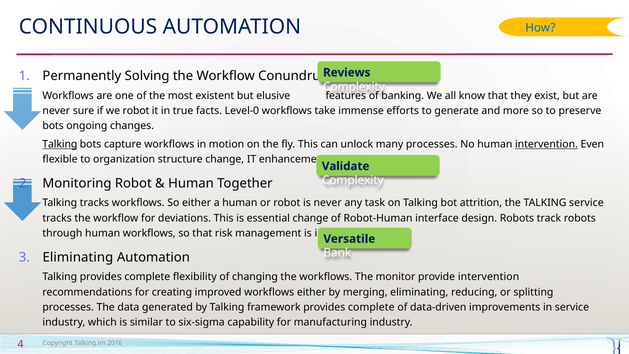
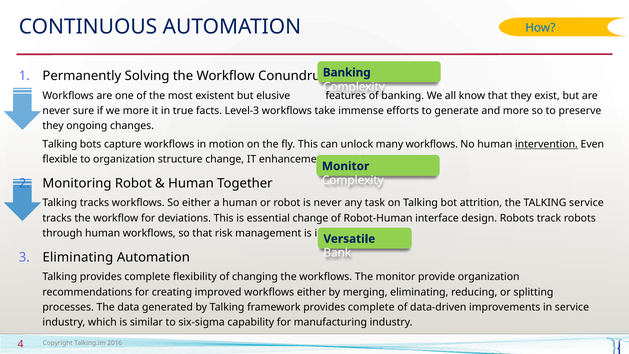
Reviews: Reviews -> Banking (347, 72)
we robot: robot -> more (136, 111)
Level-0: Level-0 -> Level-3 (242, 111)
bots: bots -> they (53, 126)
Talking underline: present -> none (60, 144)
many processes: processes -> workflows (432, 144)
Validate: Validate -> Monitor (346, 166)
provide intervention: intervention -> organization (489, 277)
